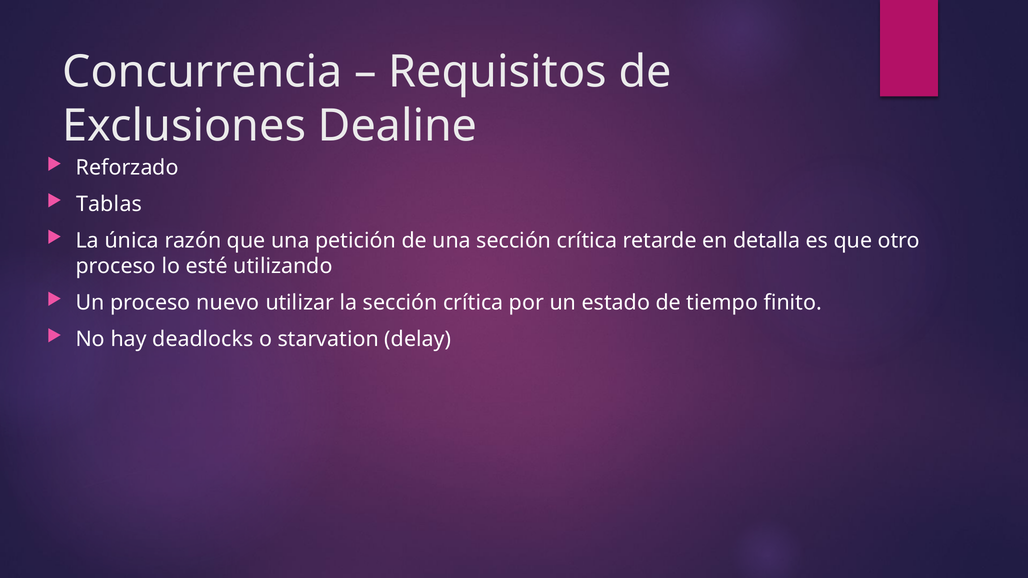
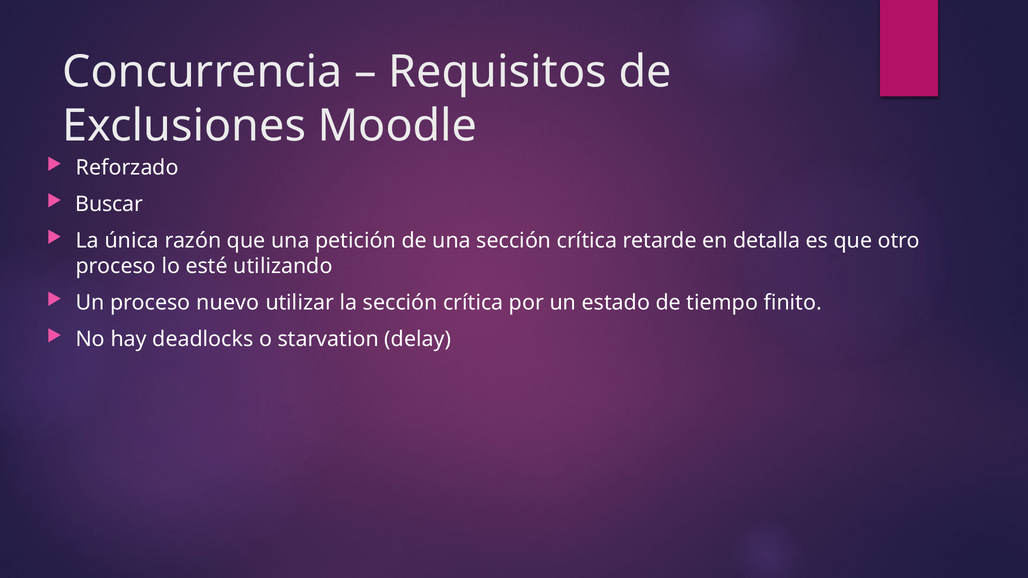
Dealine: Dealine -> Moodle (397, 126)
Tablas: Tablas -> Buscar (109, 204)
